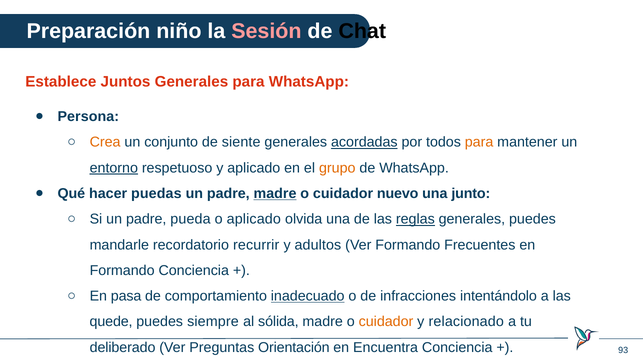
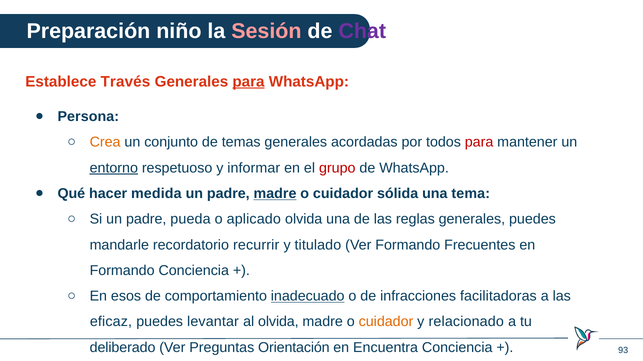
Chat colour: black -> purple (362, 31)
Juntos: Juntos -> Través (125, 82)
para underline: none -> present (248, 82)
siente: siente -> temas (241, 143)
acordadas underline: present -> none (364, 143)
para colour: orange -> red (479, 143)
y aplicado: aplicado -> informar (254, 168)
grupo colour: orange -> red (337, 168)
puedas: puedas -> medida (156, 194)
nuevo: nuevo -> sólida (398, 194)
junto: junto -> tema (471, 194)
reglas underline: present -> none (415, 220)
adultos: adultos -> titulado (318, 245)
pasa: pasa -> esos (126, 297)
intentándolo: intentándolo -> facilitadoras (498, 297)
quede: quede -> eficaz (111, 322)
siempre: siempre -> levantar (213, 322)
al sólida: sólida -> olvida (278, 322)
